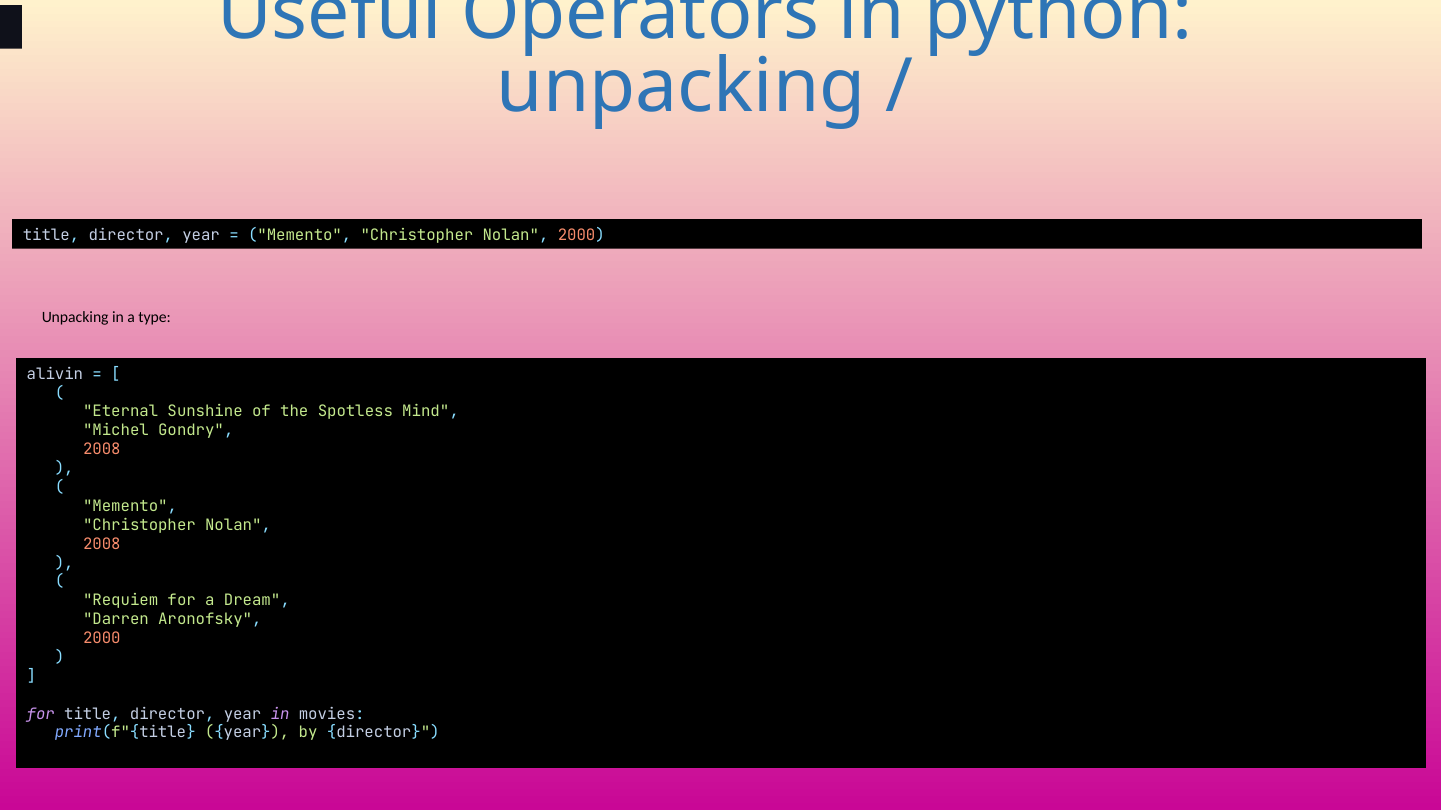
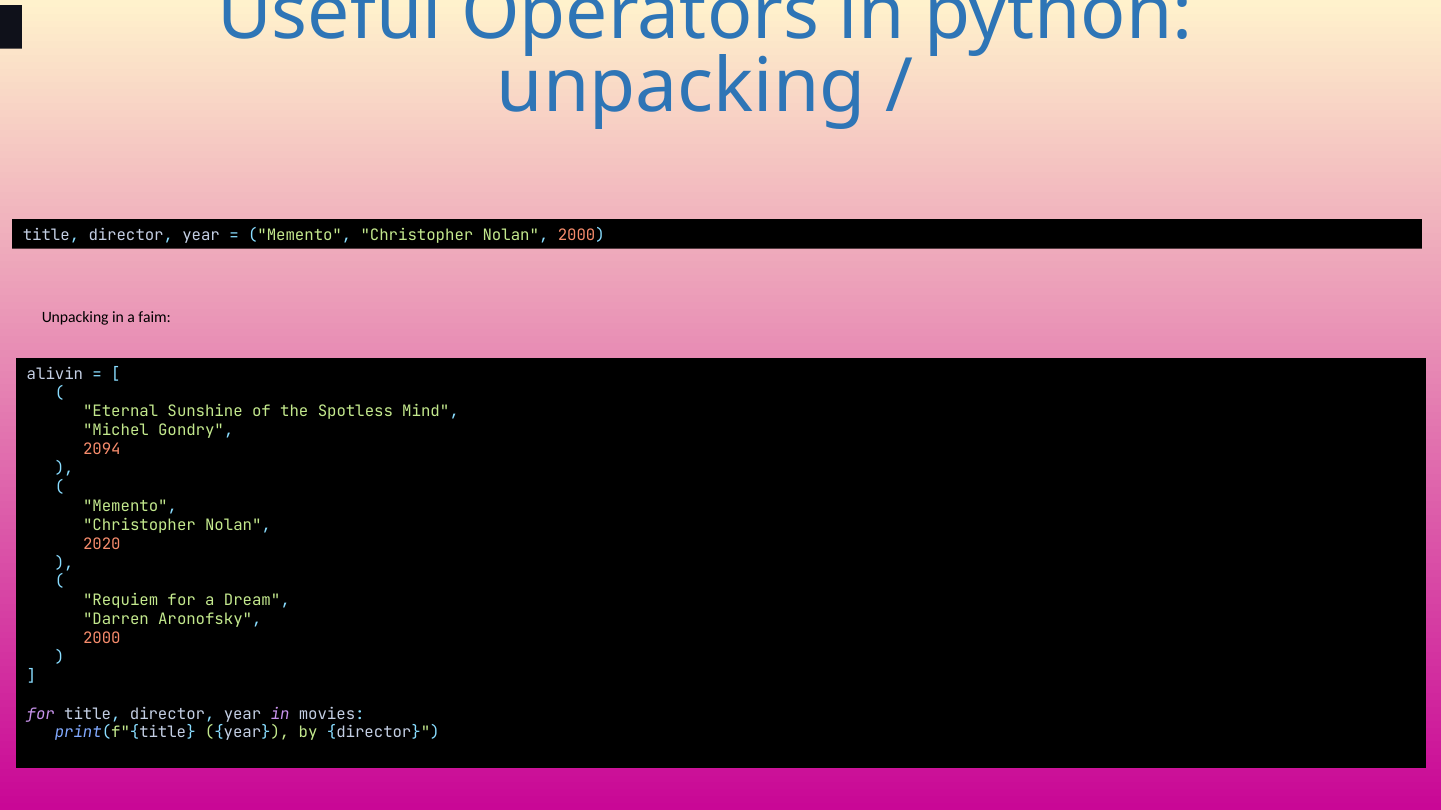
type: type -> faim (155, 318)
2008: 2008 -> 2094 (102, 450)
2008: 2008 -> 2020 (102, 544)
